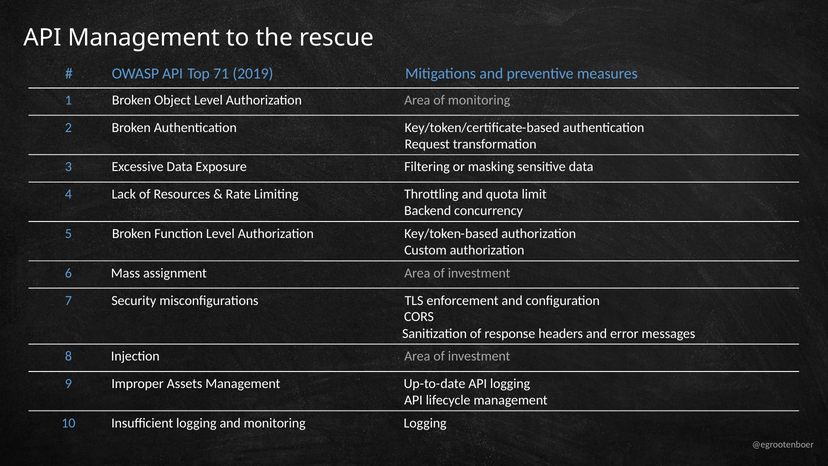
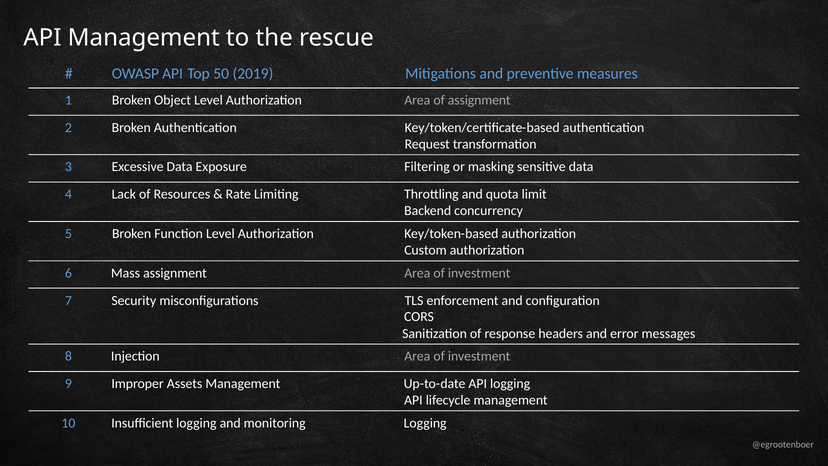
71: 71 -> 50 (221, 74)
of monitoring: monitoring -> assignment (479, 100)
